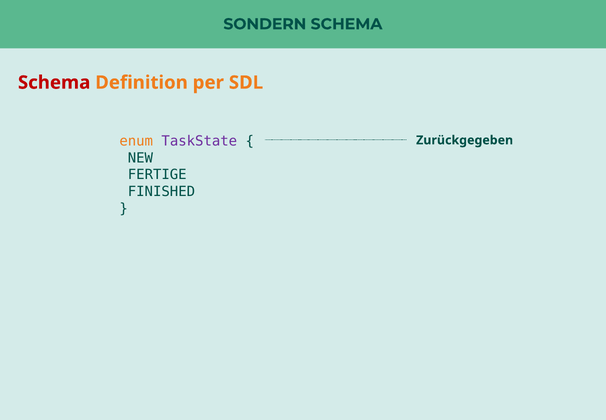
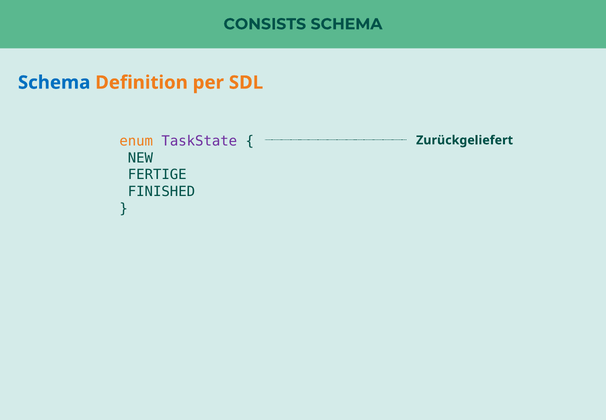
SONDERN: SONDERN -> CONSISTS (265, 24)
Schema colour: red -> blue (54, 82)
Zurückgegeben: Zurückgegeben -> Zurückgeliefert (465, 140)
